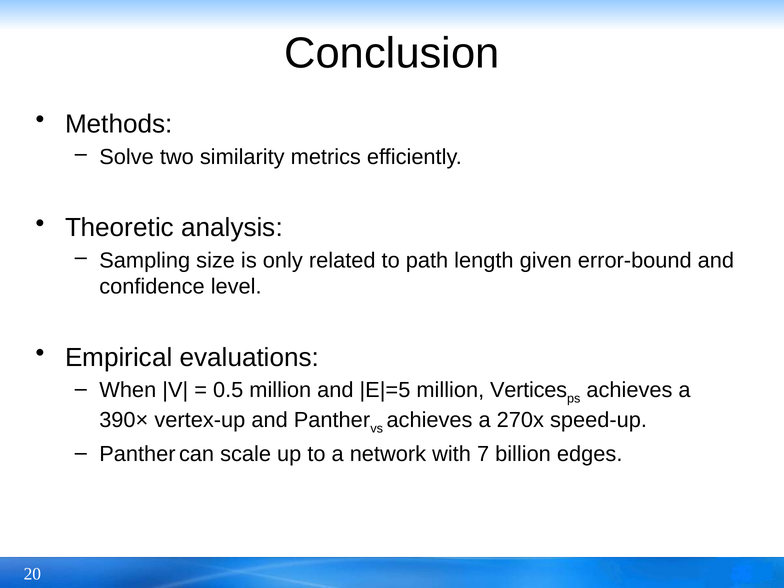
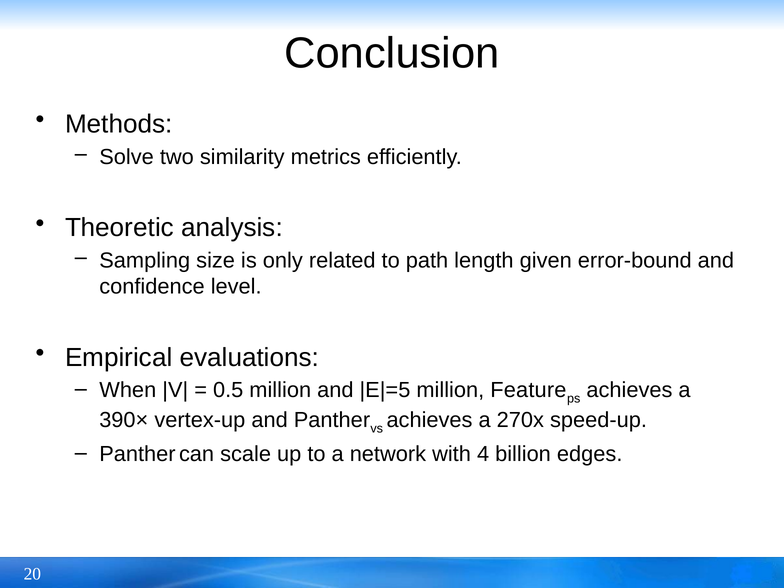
Vertices: Vertices -> Feature (528, 390)
7: 7 -> 4 (483, 454)
